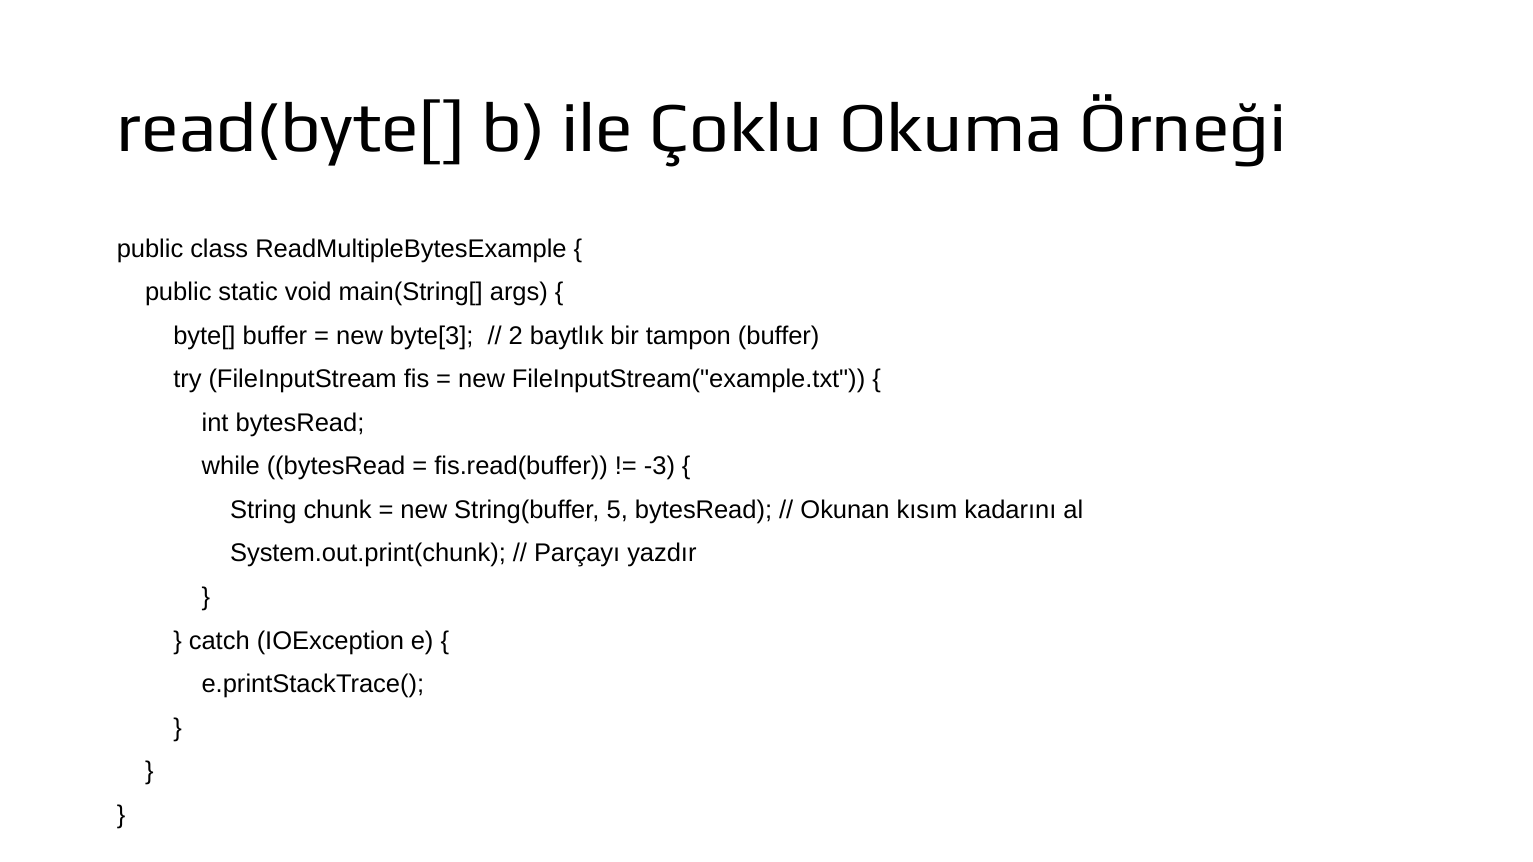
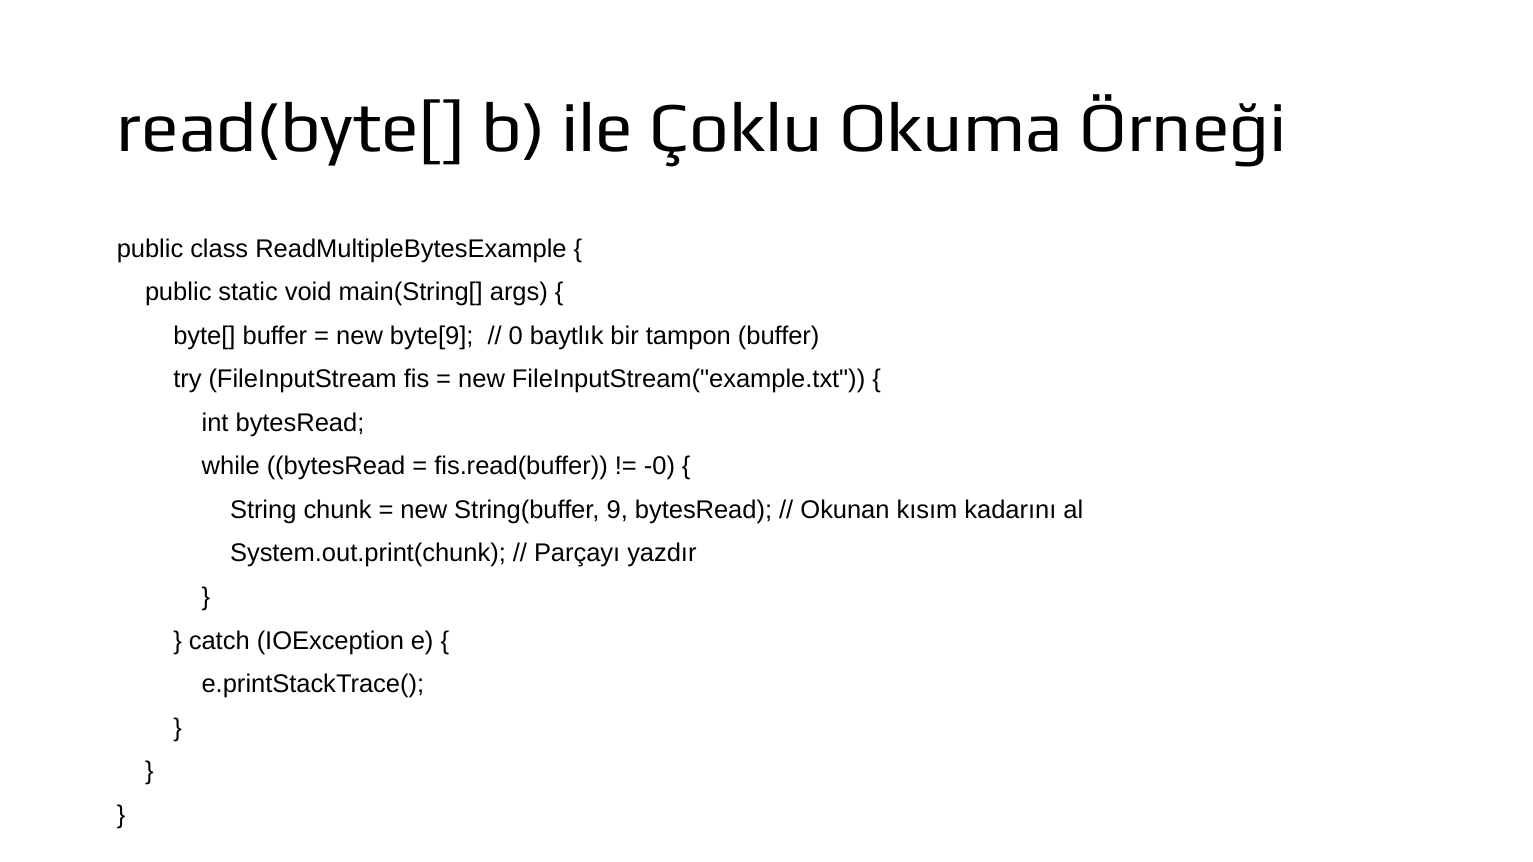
byte[3: byte[3 -> byte[9 (432, 336)
2: 2 -> 0 (516, 336)
-3: -3 -> -0 (659, 467)
5: 5 -> 9 (617, 510)
